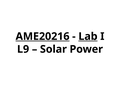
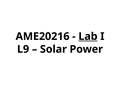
AME20216 underline: present -> none (43, 36)
